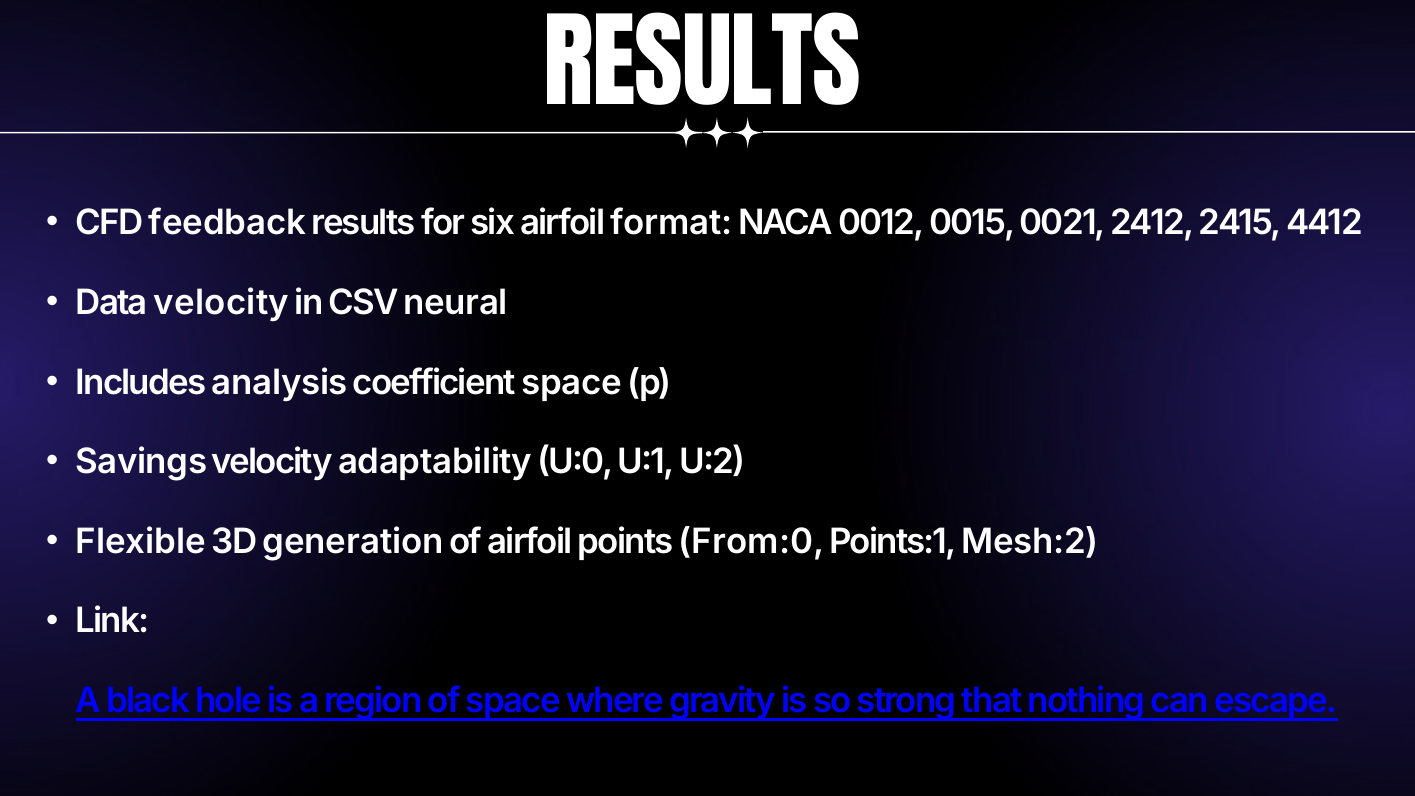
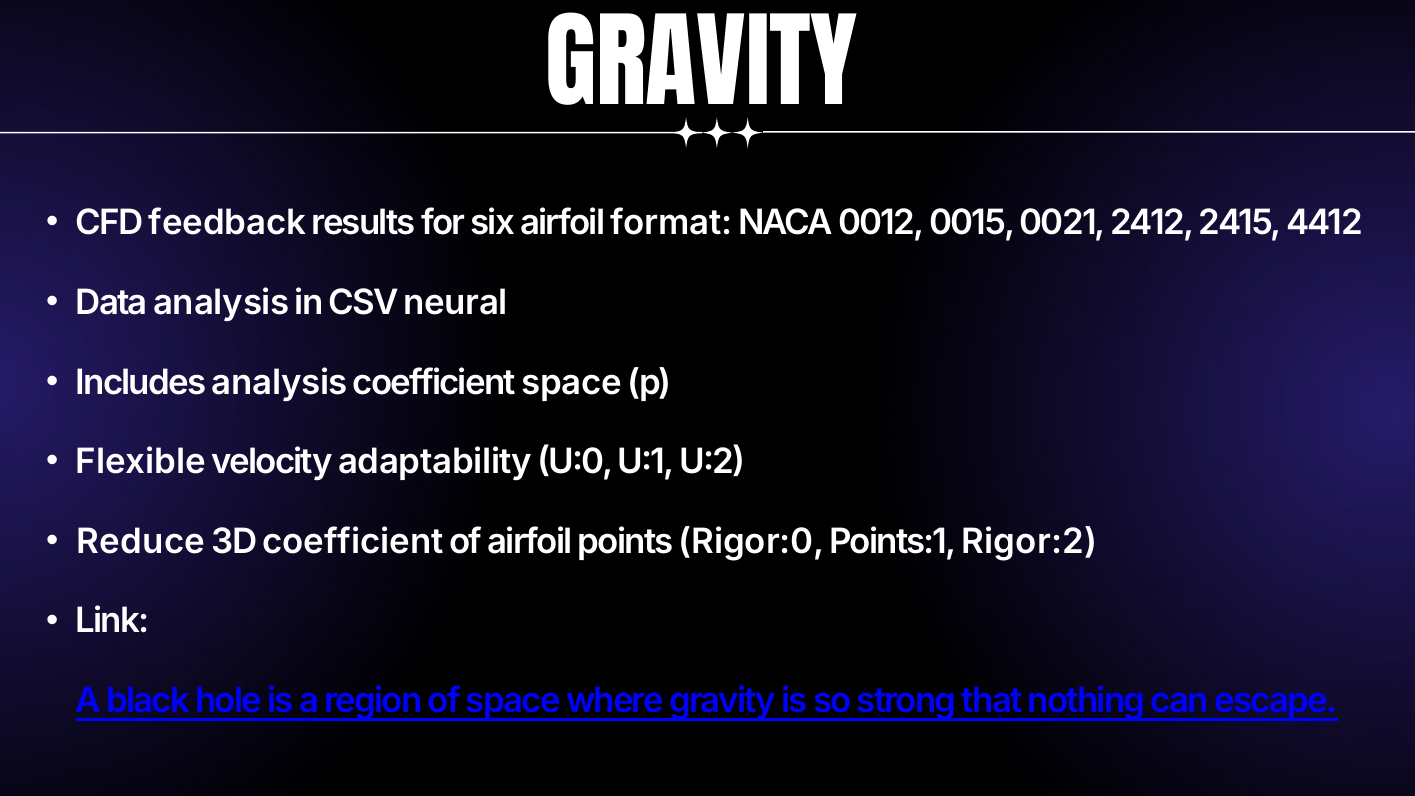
RESULTS: RESULTS -> GRAVITY (702, 70)
Data velocity: velocity -> analysis (222, 303)
Savings: Savings -> Flexible (141, 462)
Flexible: Flexible -> Reduce (141, 542)
3D generation: generation -> coefficient (353, 542)
From:0: From:0 -> Rigor:0 (752, 542)
Mesh:2: Mesh:2 -> Rigor:2 (1030, 542)
